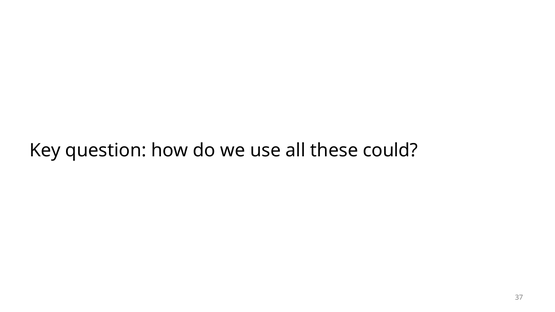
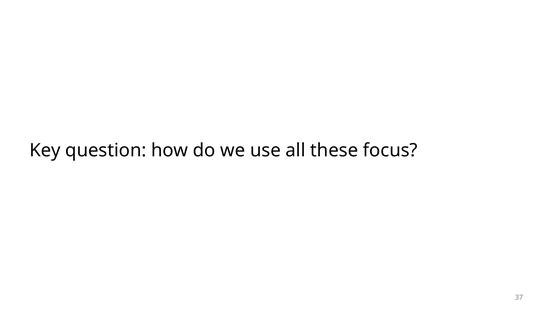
could: could -> focus (390, 151)
